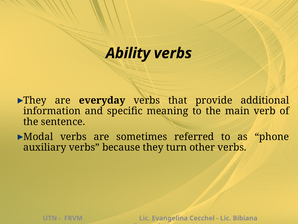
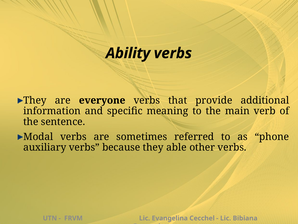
everyday: everyday -> everyone (102, 100)
turn: turn -> able (176, 147)
